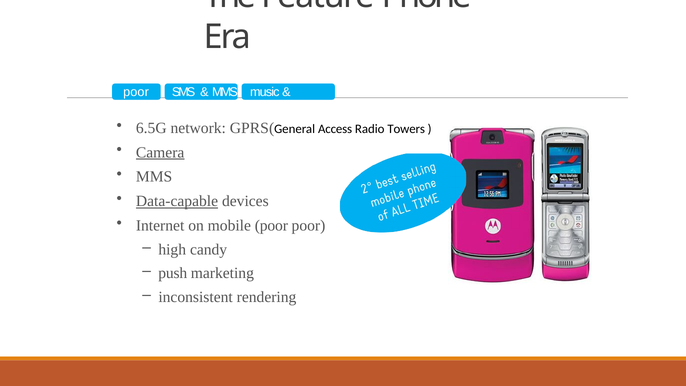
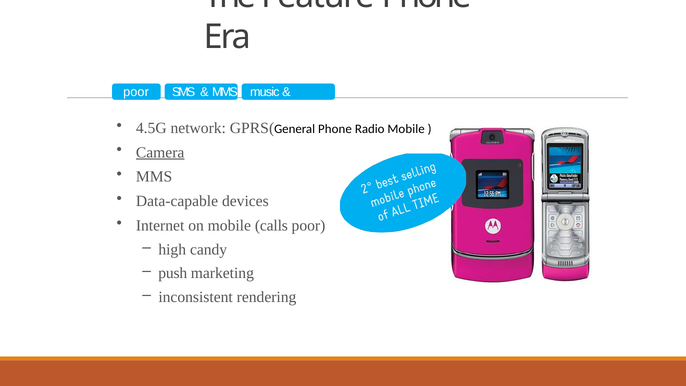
6.5G: 6.5G -> 4.5G (151, 128)
Access: Access -> Phone (335, 129)
Radio Towers: Towers -> Mobile (406, 129)
Data-capable underline: present -> none (177, 201)
mobile poor: poor -> calls (271, 225)
